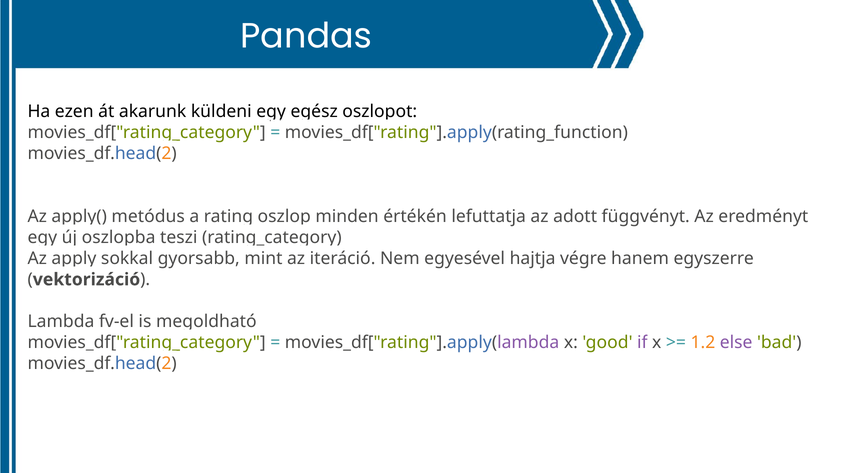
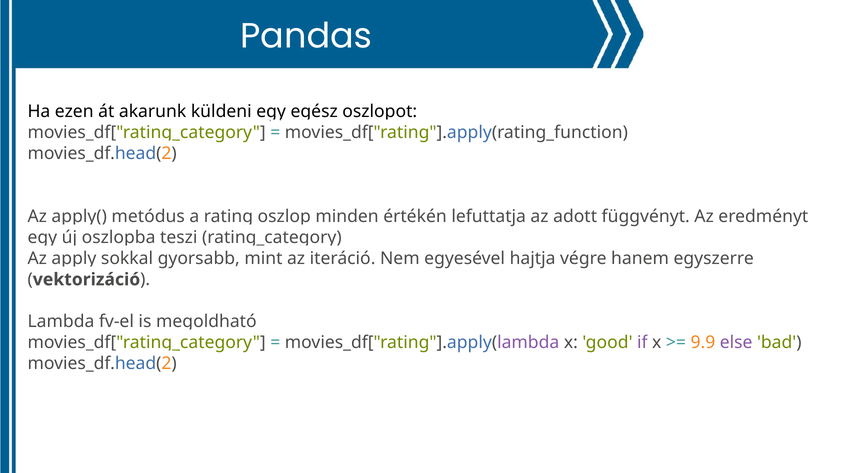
1.2: 1.2 -> 9.9 (703, 343)
